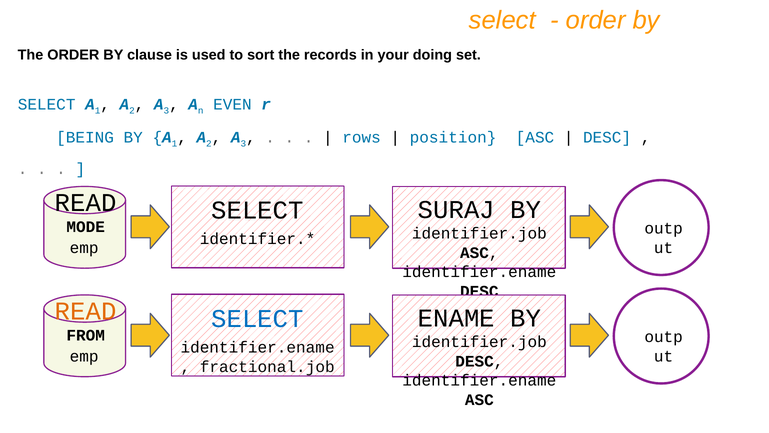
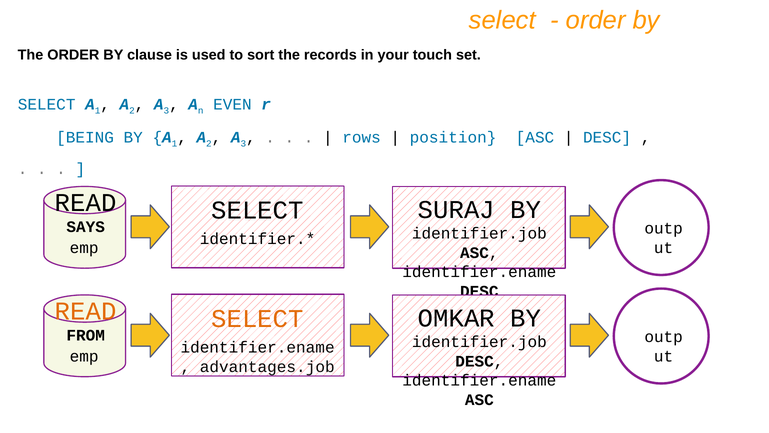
doing: doing -> touch (432, 55)
MODE: MODE -> SAYS (86, 227)
ENAME: ENAME -> OMKAR (456, 318)
SELECT colour: blue -> orange (257, 319)
fractional.job: fractional.job -> advantages.job (267, 367)
